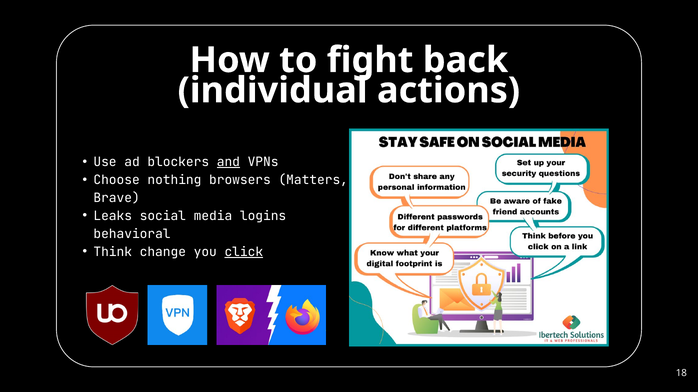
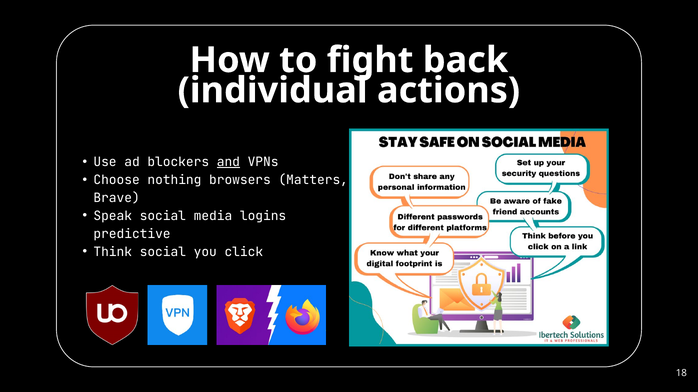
Leaks: Leaks -> Speak (113, 216)
behavioral: behavioral -> predictive (132, 234)
Think change: change -> social (163, 252)
click underline: present -> none (244, 252)
